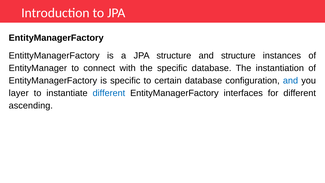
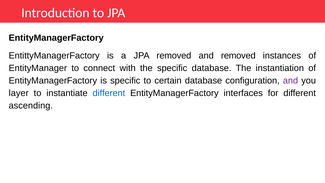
JPA structure: structure -> removed (174, 56)
and structure: structure -> removed (238, 56)
and colour: blue -> purple (291, 81)
